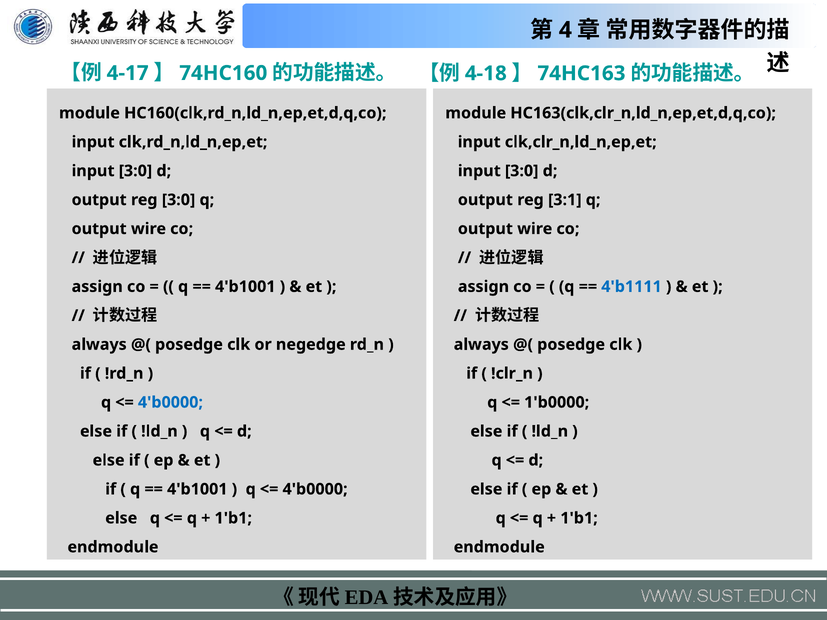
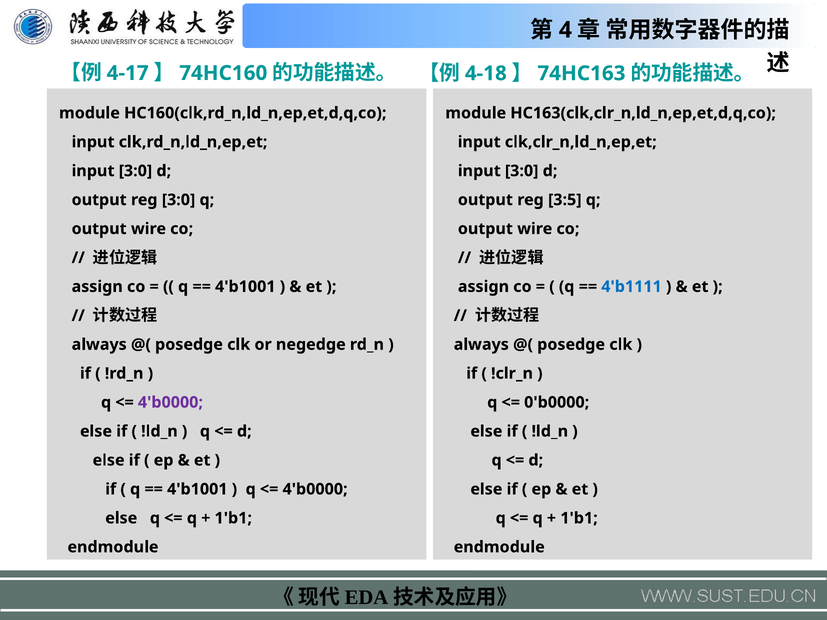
3:1: 3:1 -> 3:5 (565, 200)
4'b0000 colour: blue -> purple (170, 403)
1'b0000: 1'b0000 -> 0'b0000 (557, 403)
